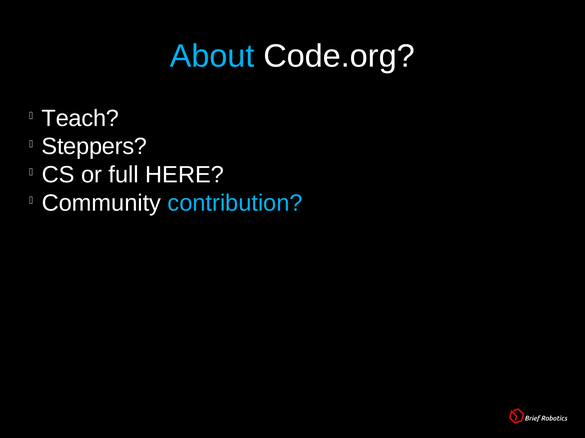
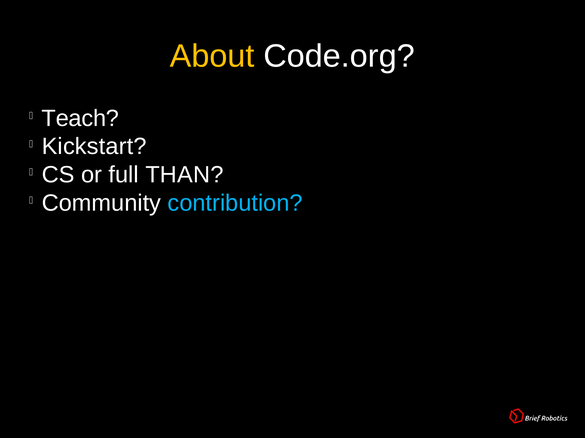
About colour: light blue -> yellow (212, 56)
Steppers: Steppers -> Kickstart (94, 147)
HERE: HERE -> THAN (184, 175)
